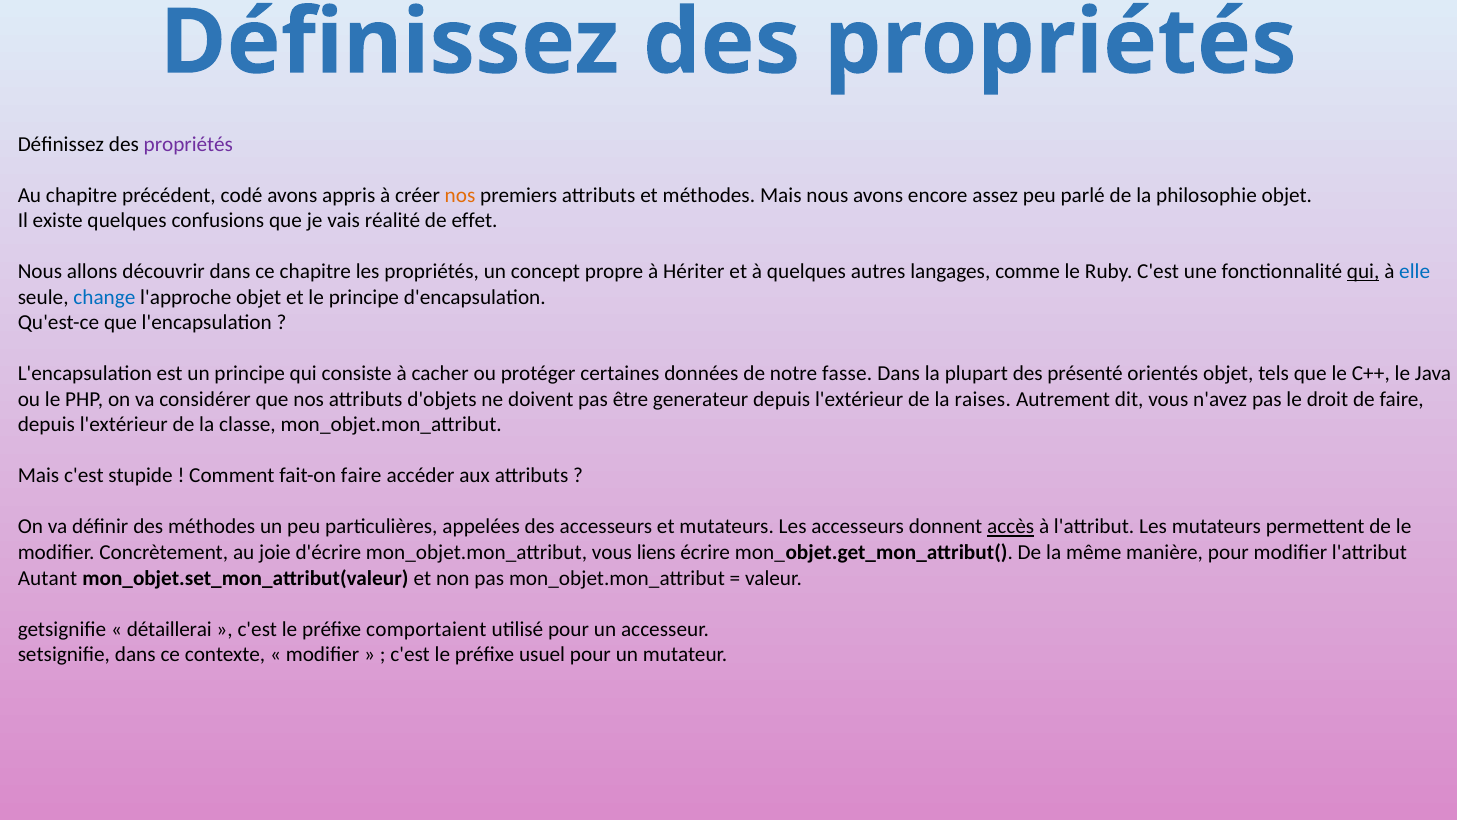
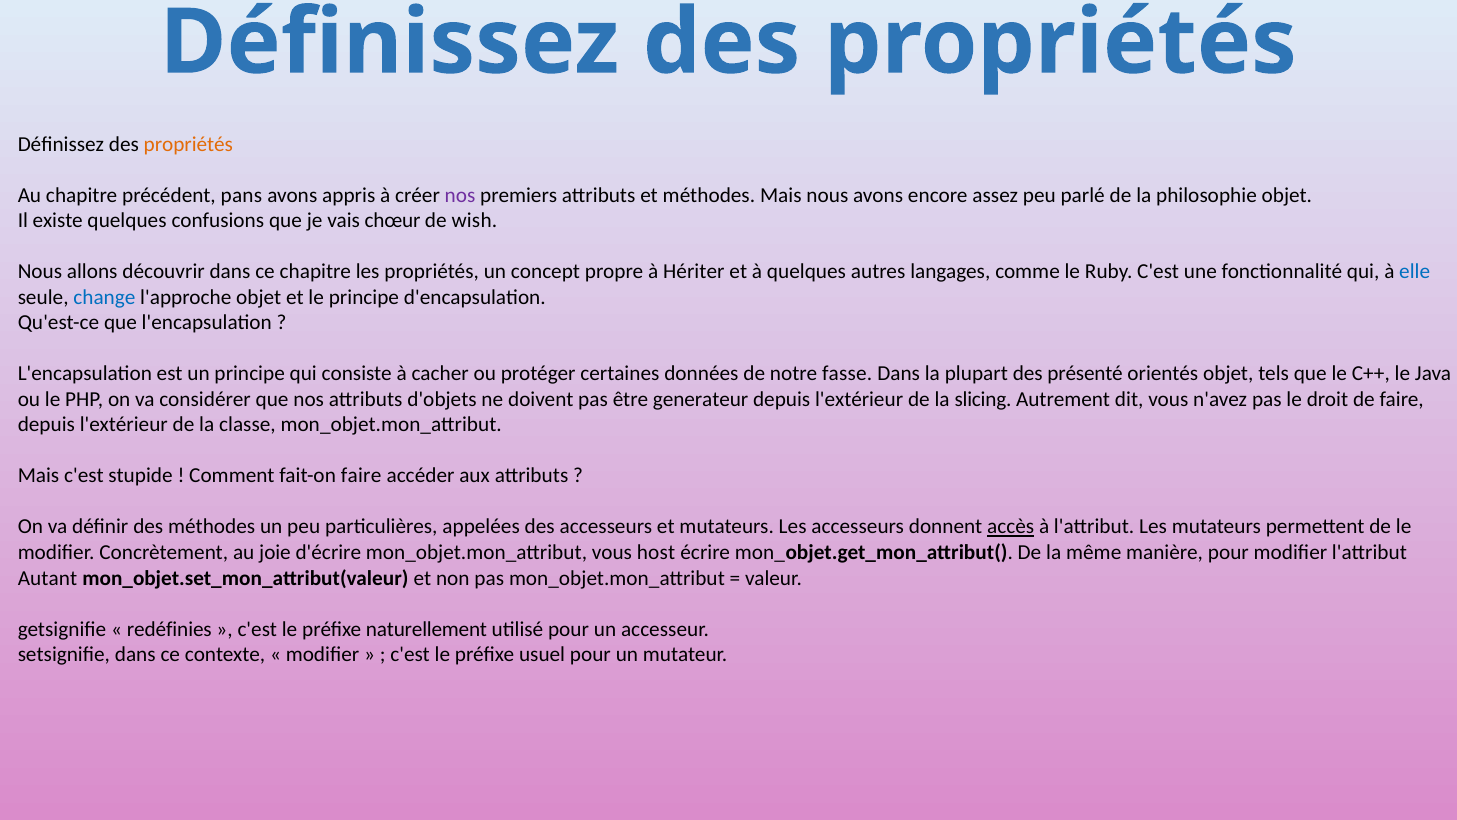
propriétés colour: purple -> orange (188, 144)
codé: codé -> pans (241, 195)
nos colour: orange -> purple (460, 195)
réalité: réalité -> chœur (393, 221)
effet: effet -> wish (474, 221)
qui underline: present -> none (1363, 272)
raises: raises -> slicing (983, 399)
liens: liens -> host (656, 552)
détaillerai: détaillerai -> redéfinies (169, 629)
comportaient: comportaient -> naturellement (427, 629)
